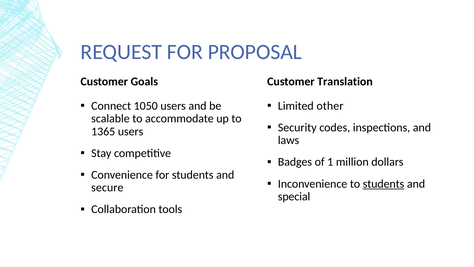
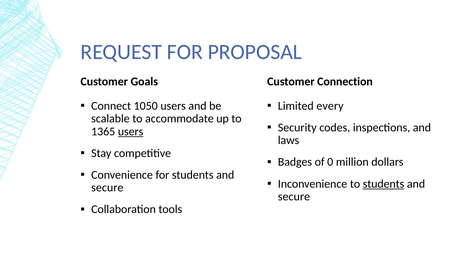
Translation: Translation -> Connection (345, 81)
other: other -> every (330, 106)
users underline: none -> present (131, 131)
1: 1 -> 0 (330, 162)
special: special -> secure (294, 196)
